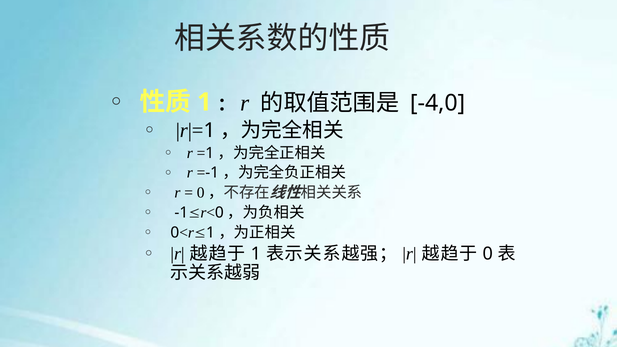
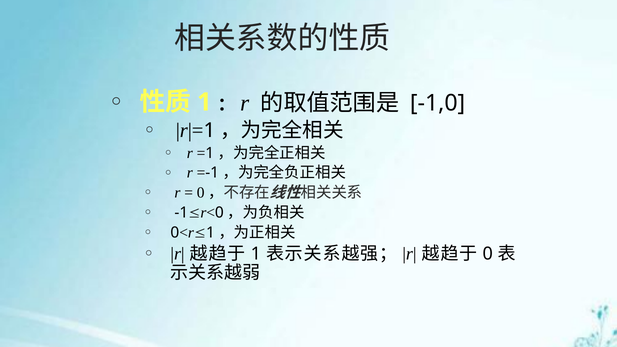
-4,0: -4,0 -> -1,0 (438, 103)
